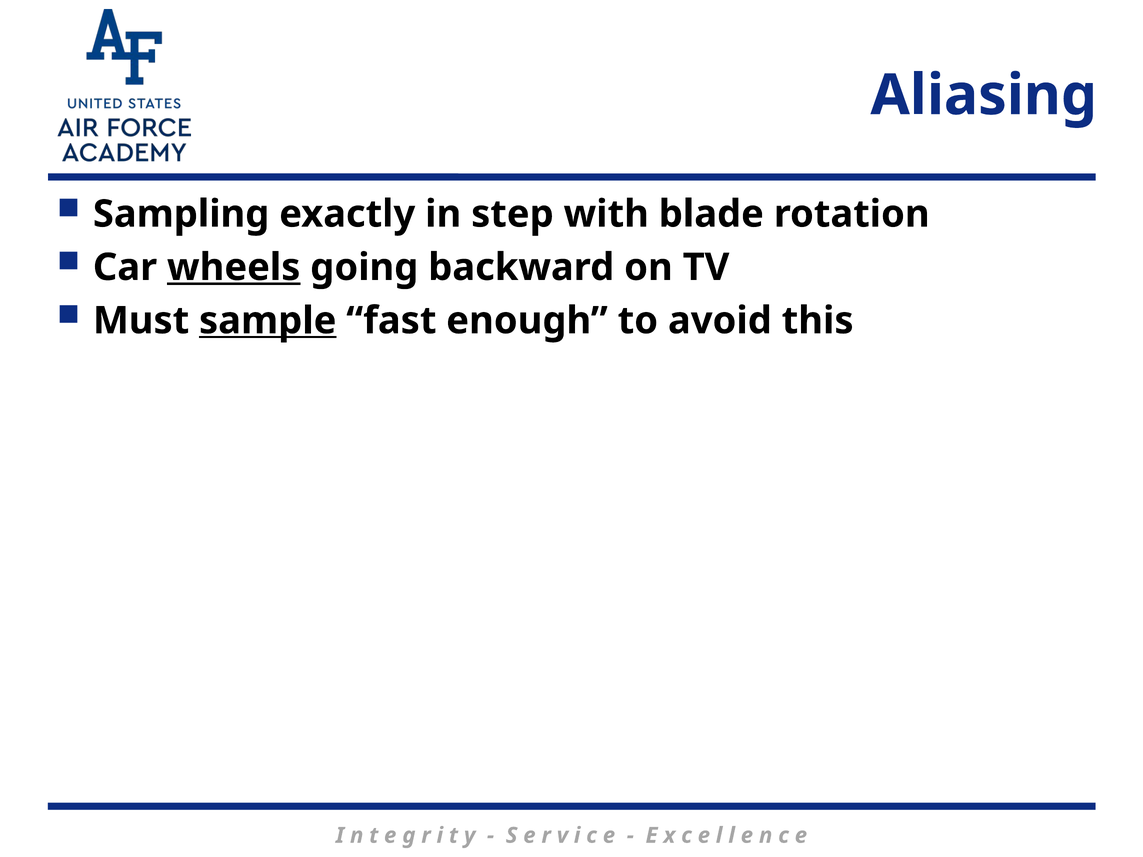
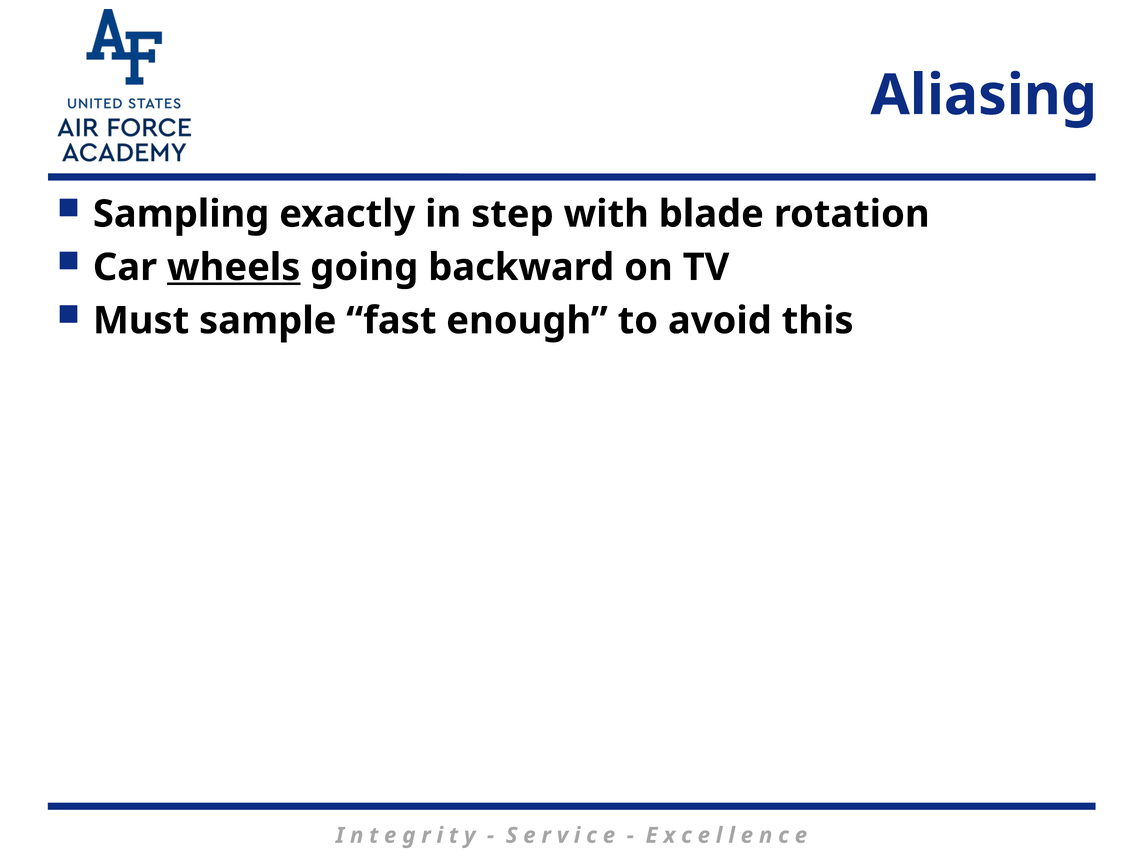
sample underline: present -> none (268, 321)
